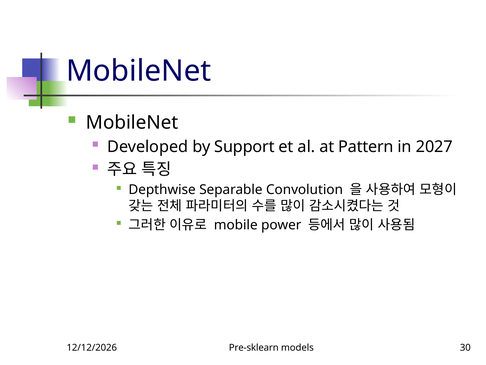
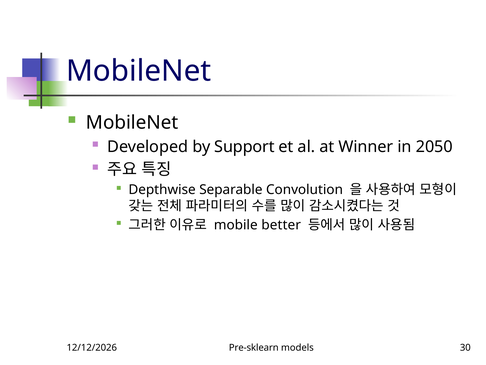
Pattern: Pattern -> Winner (366, 146)
2027: 2027 -> 2050 (434, 146)
power: power -> better (281, 225)
